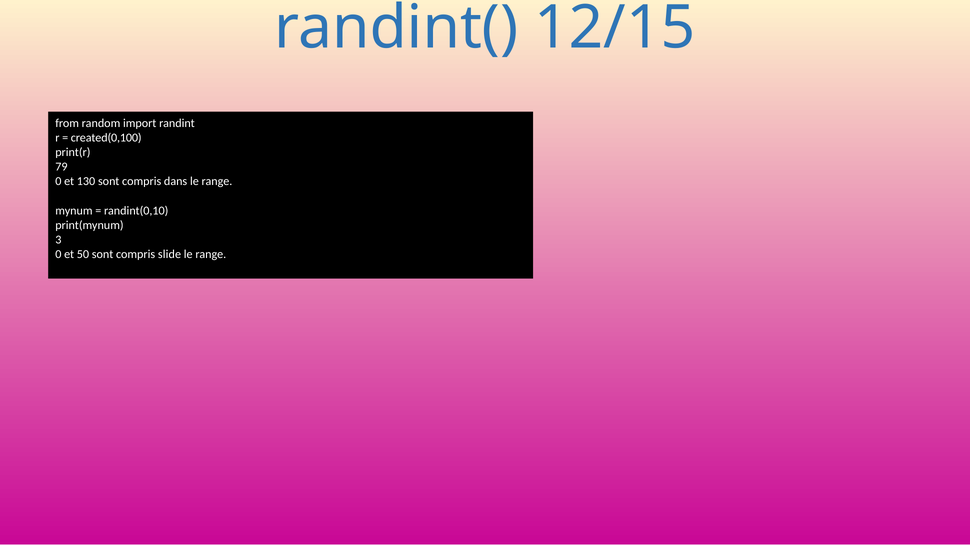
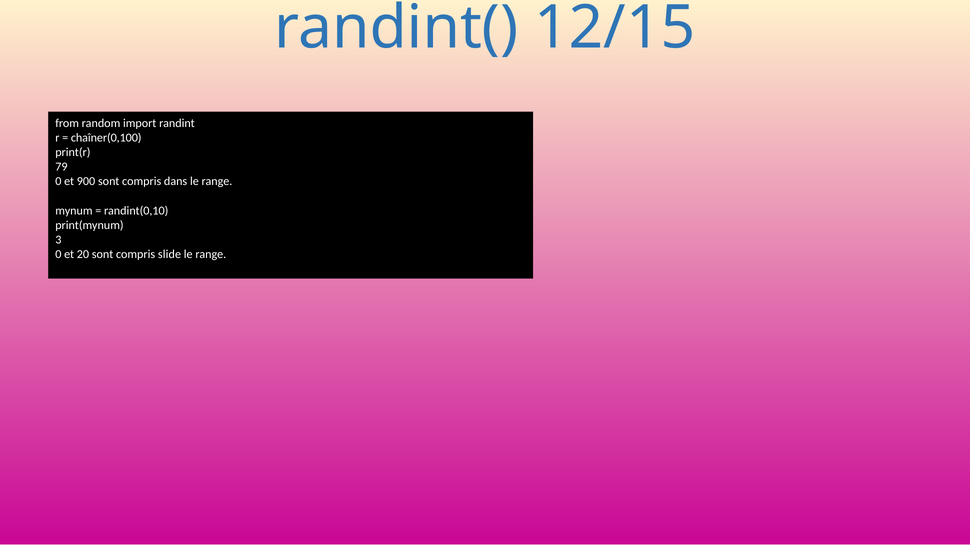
created(0,100: created(0,100 -> chaîner(0,100 (106, 138)
130: 130 -> 900 (86, 182)
50: 50 -> 20 (83, 254)
